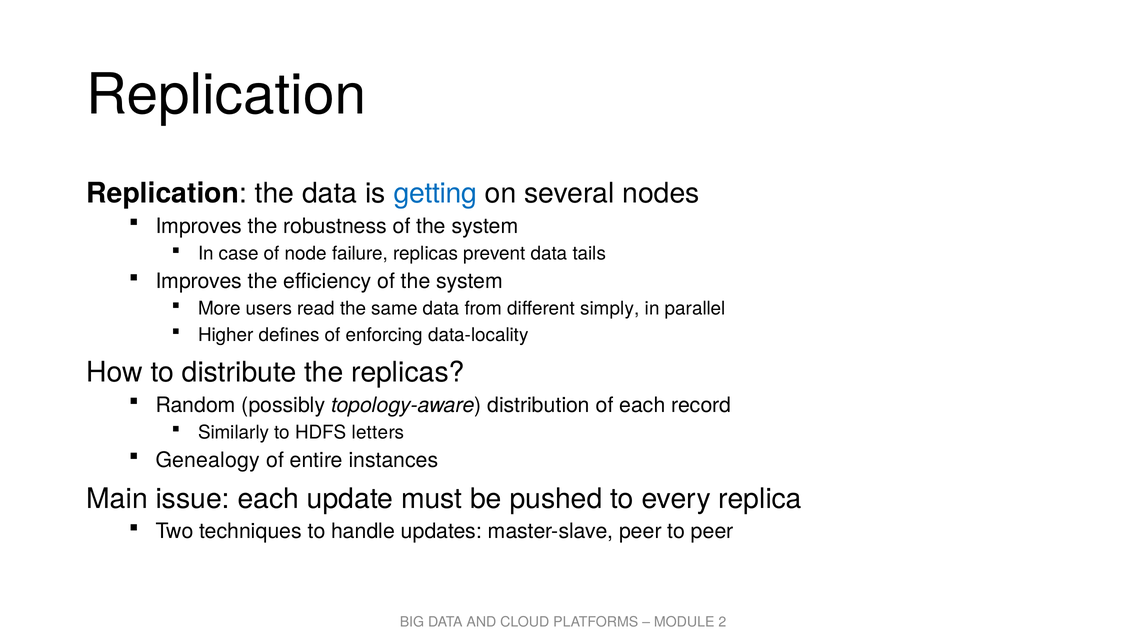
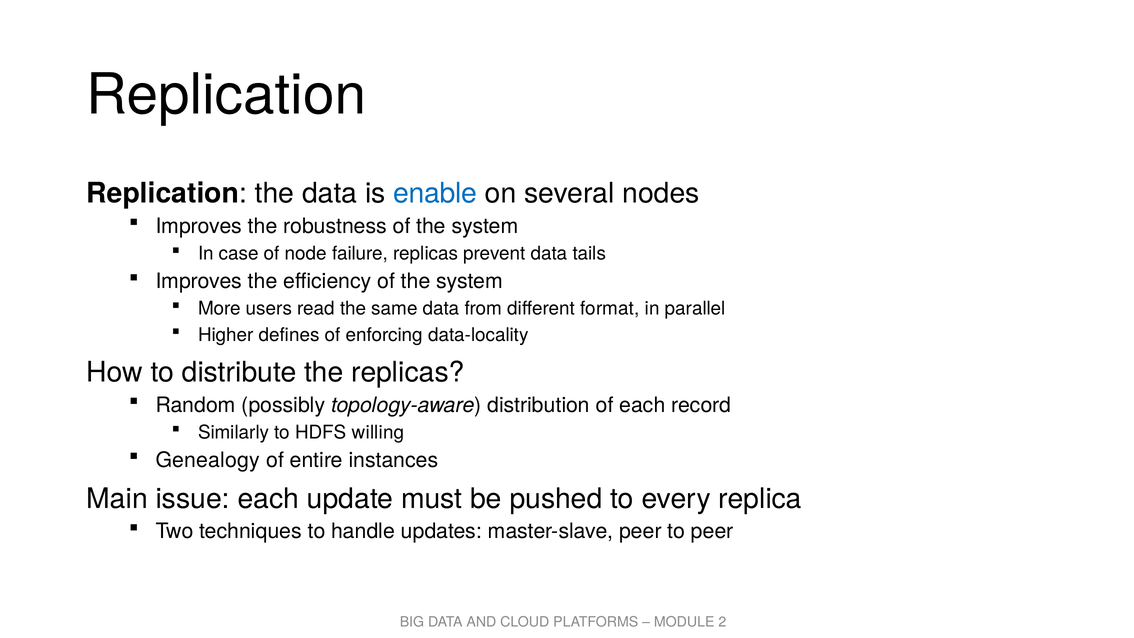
getting: getting -> enable (435, 193)
simply: simply -> format (610, 309)
letters: letters -> willing (378, 432)
